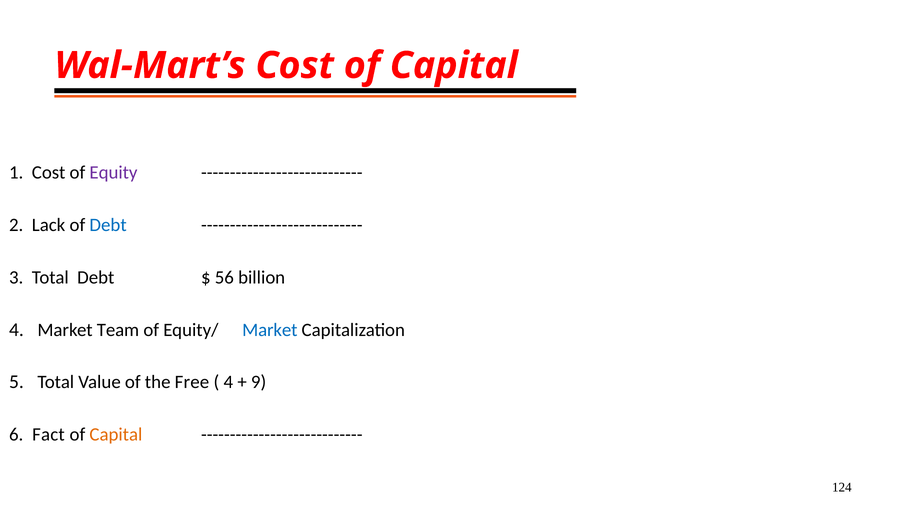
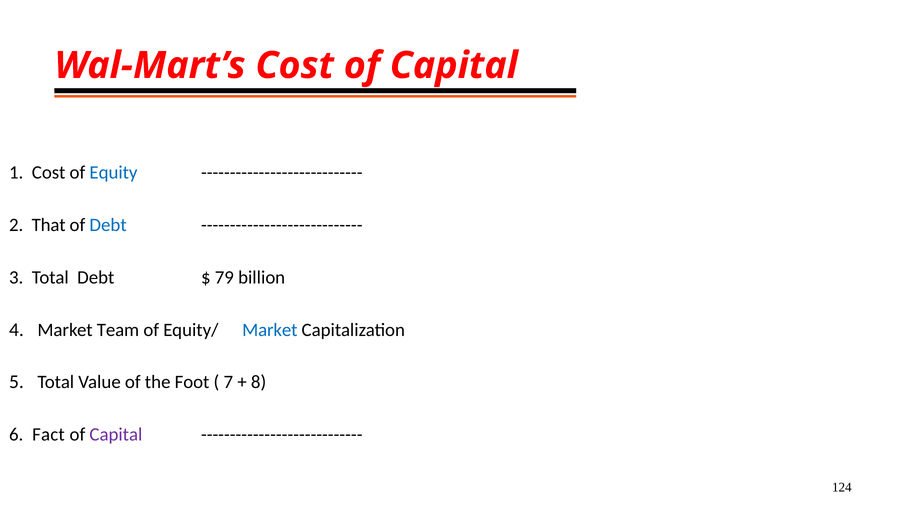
Equity colour: purple -> blue (113, 173)
Lack: Lack -> That (49, 225)
56: 56 -> 79 (224, 277)
Free: Free -> Foot (192, 382)
4: 4 -> 7 (228, 382)
9: 9 -> 8 (259, 382)
Capital colour: orange -> purple (116, 434)
